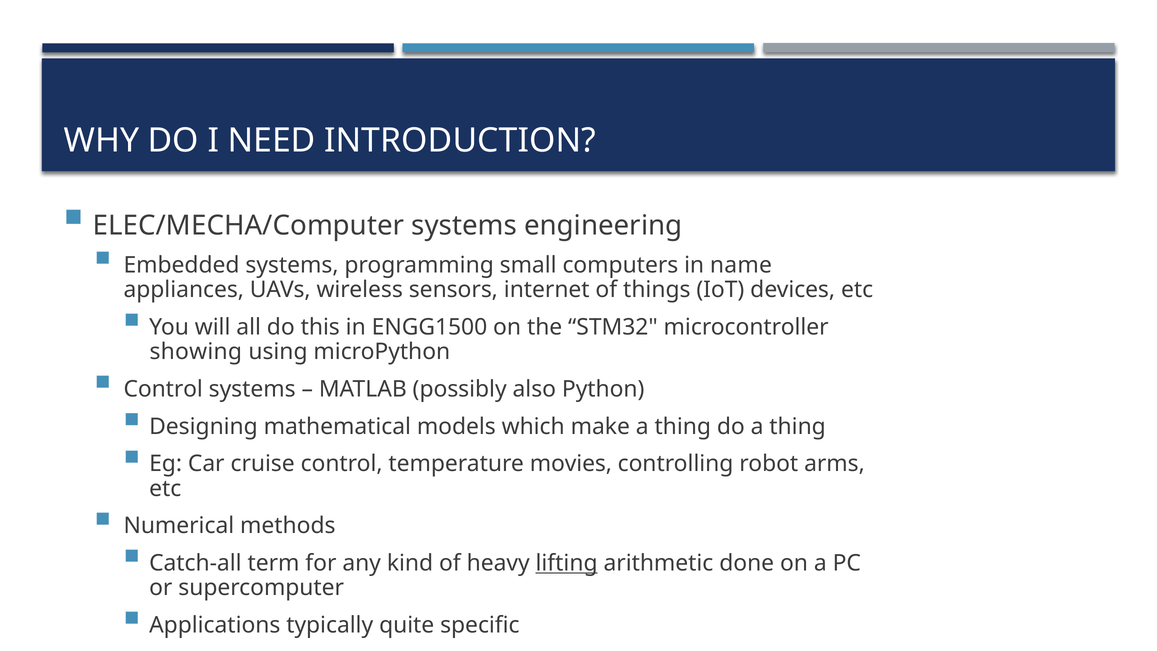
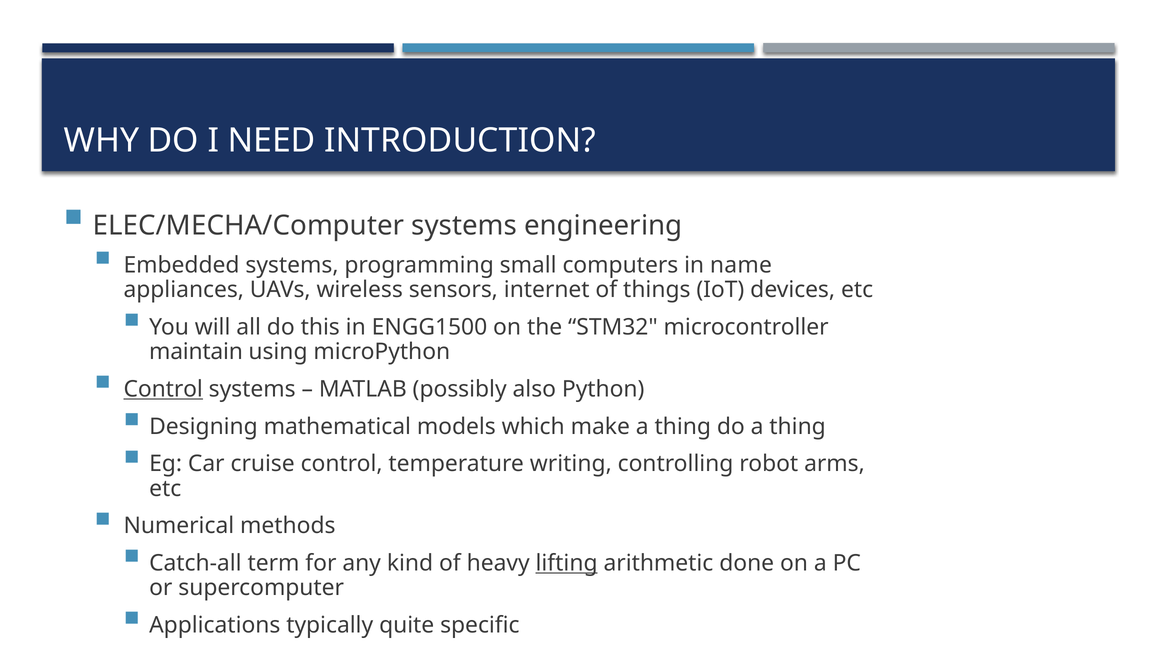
showing: showing -> maintain (196, 352)
Control underline: none -> present (163, 389)
movies: movies -> writing (571, 464)
